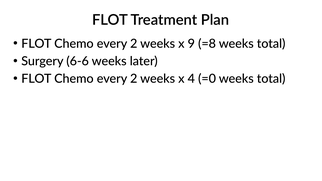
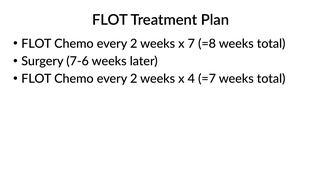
9: 9 -> 7 (191, 44)
6-6: 6-6 -> 7-6 (78, 61)
=0: =0 -> =7 (207, 79)
